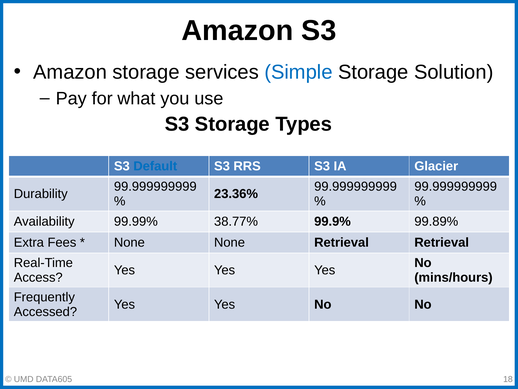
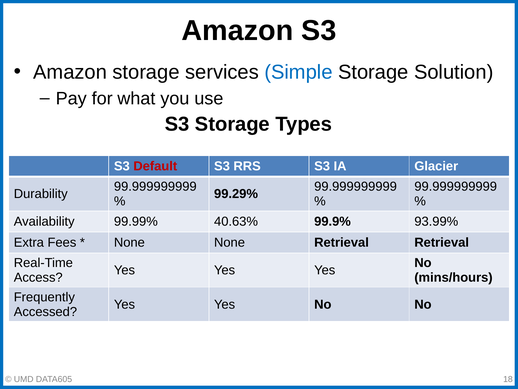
Default colour: blue -> red (155, 166)
23.36%: 23.36% -> 99.29% (236, 194)
38.77%: 38.77% -> 40.63% (236, 221)
99.89%: 99.89% -> 93.99% (436, 221)
